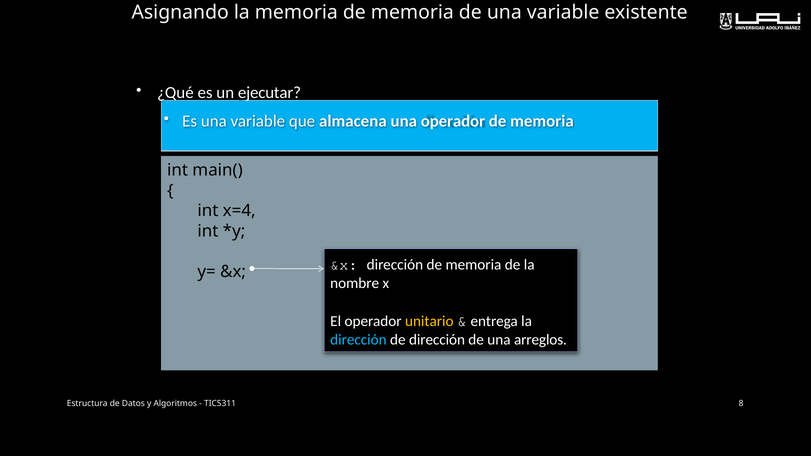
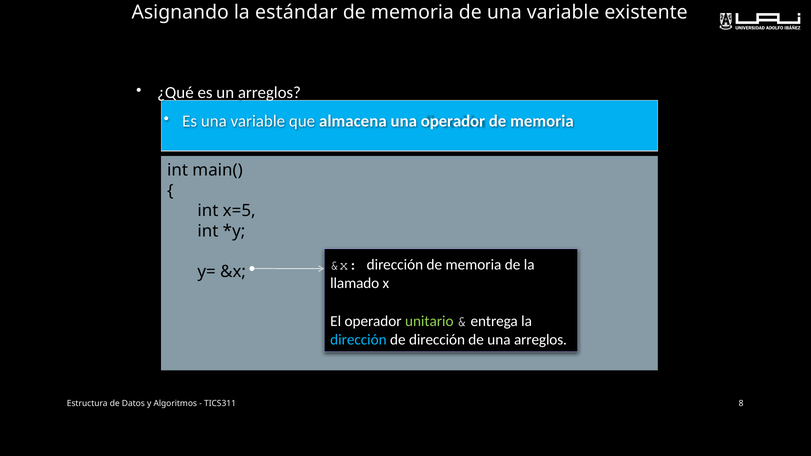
la memoria: memoria -> estándar (296, 13)
un ejecutar: ejecutar -> arreglos (269, 93)
x=4: x=4 -> x=5 (239, 211)
nombre: nombre -> llamado (355, 283)
unitario colour: yellow -> light green (429, 321)
